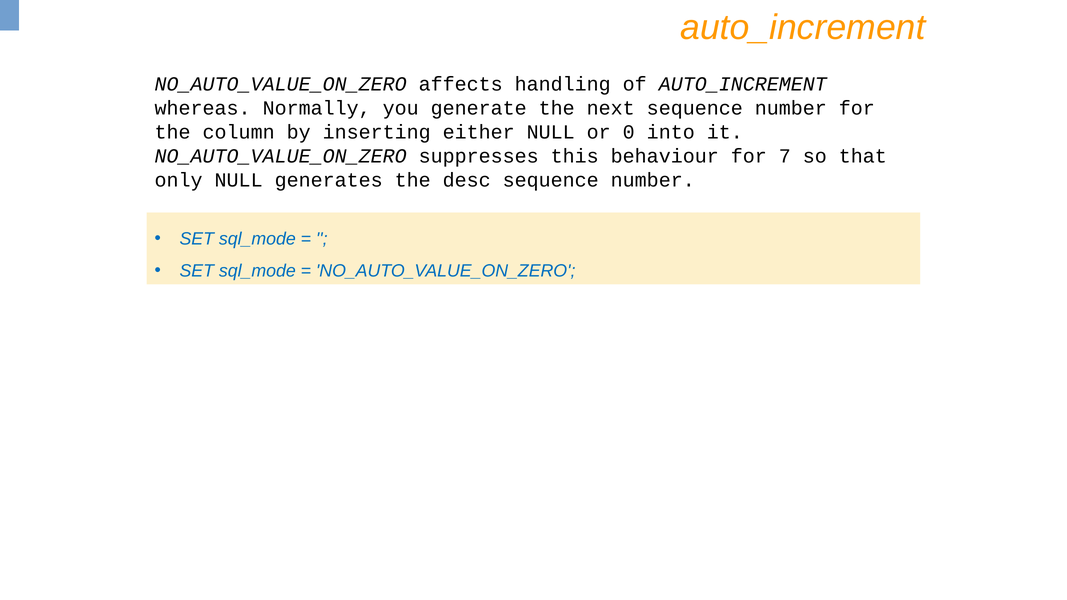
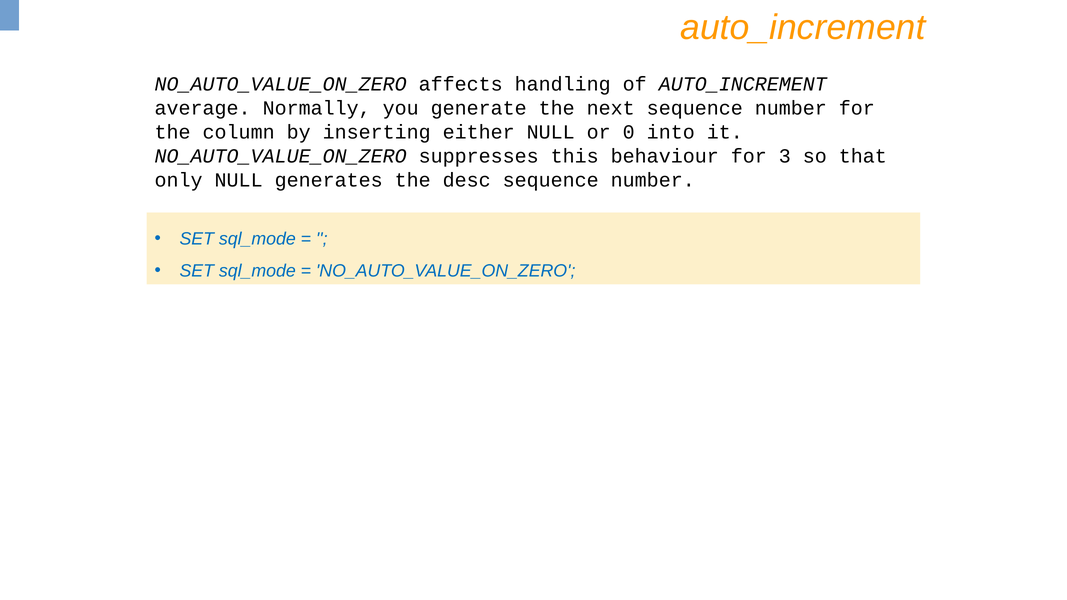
whereas: whereas -> average (203, 108)
7: 7 -> 3 (785, 156)
